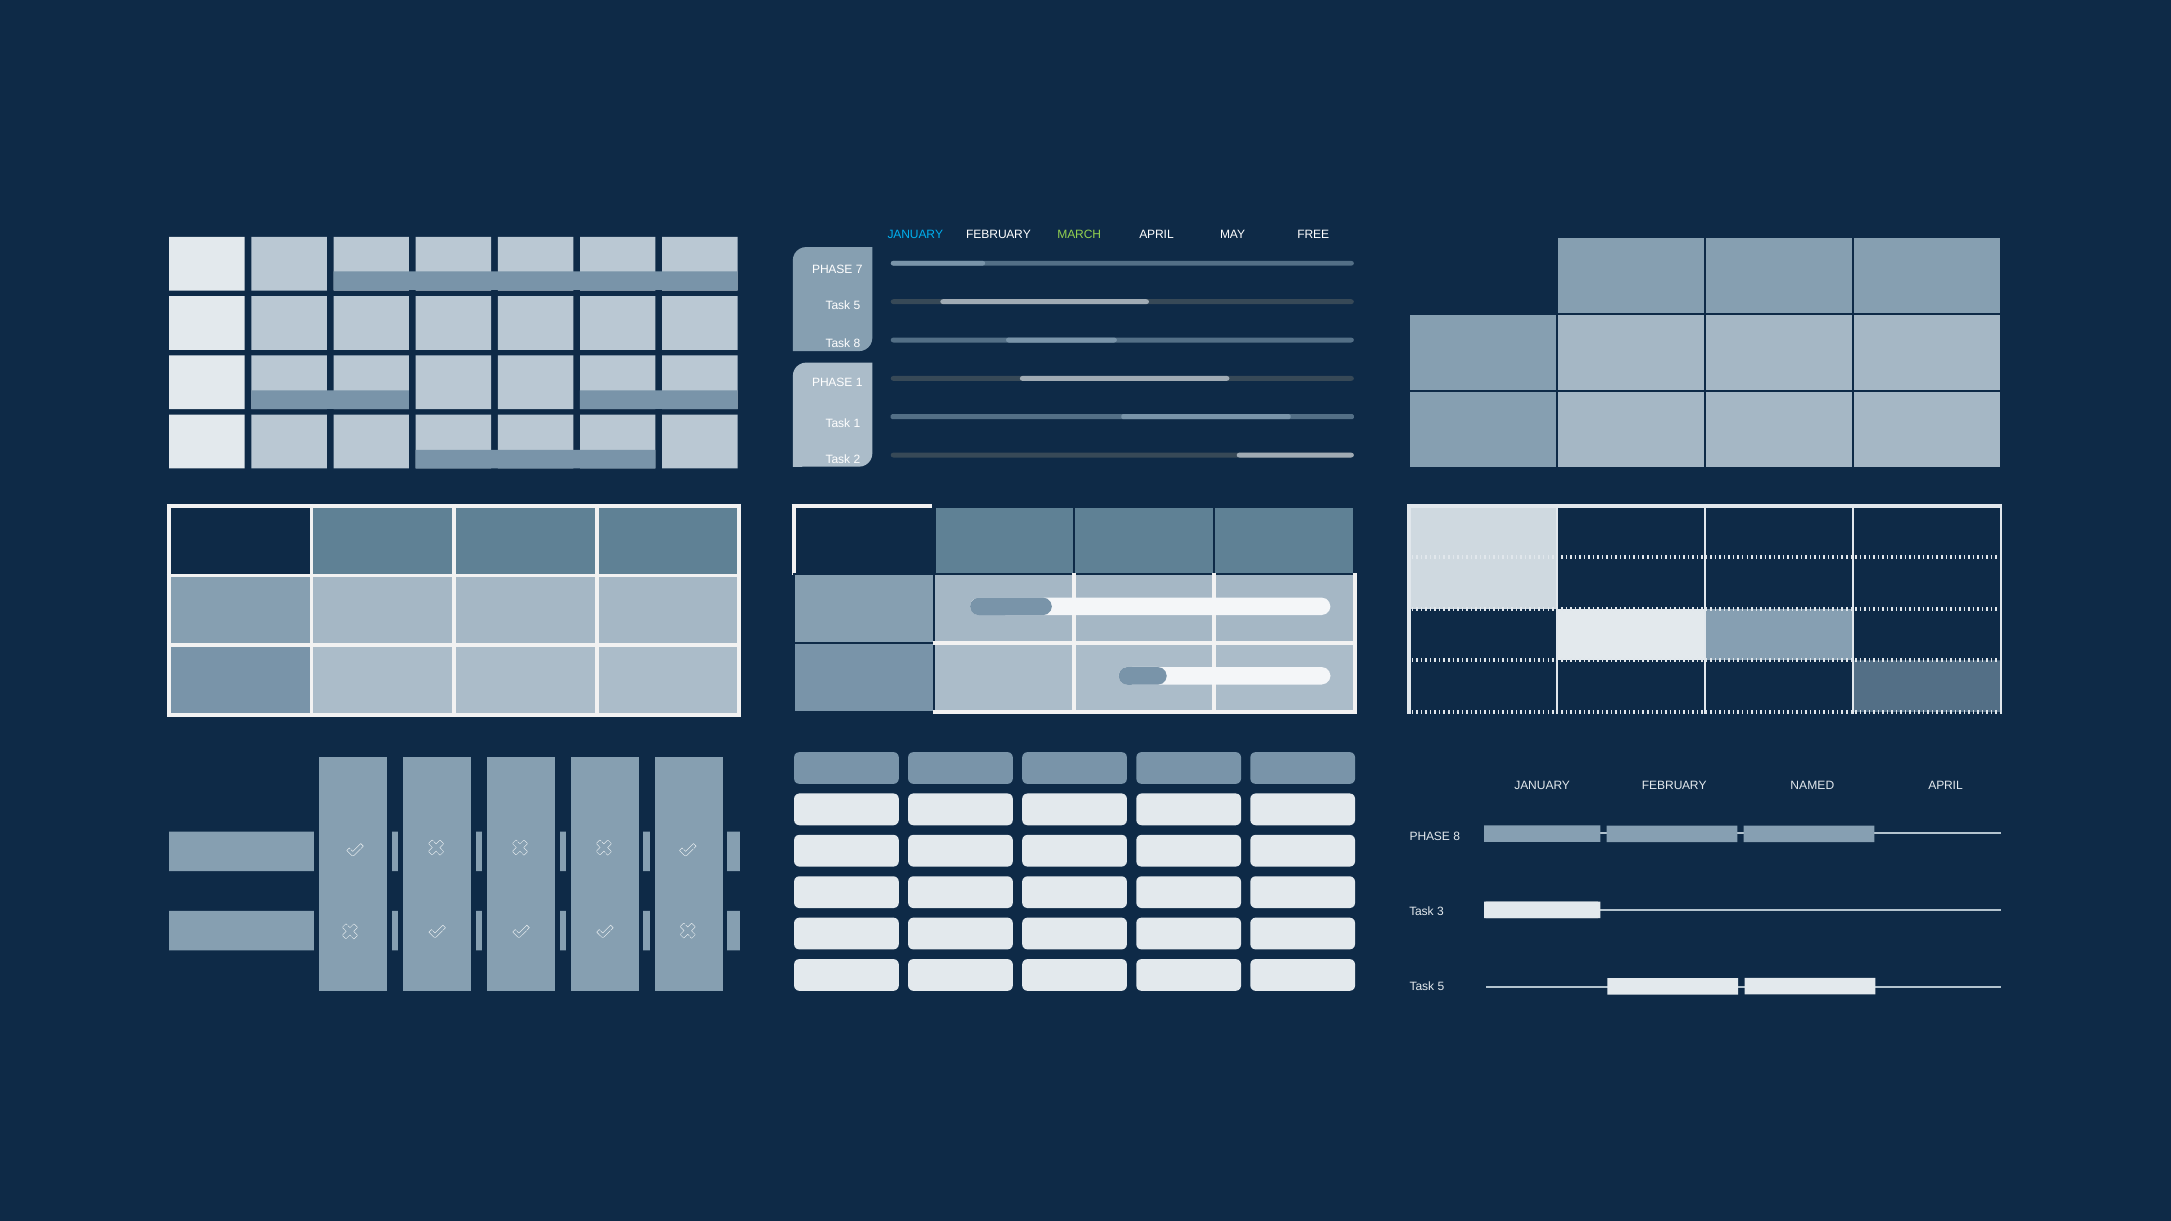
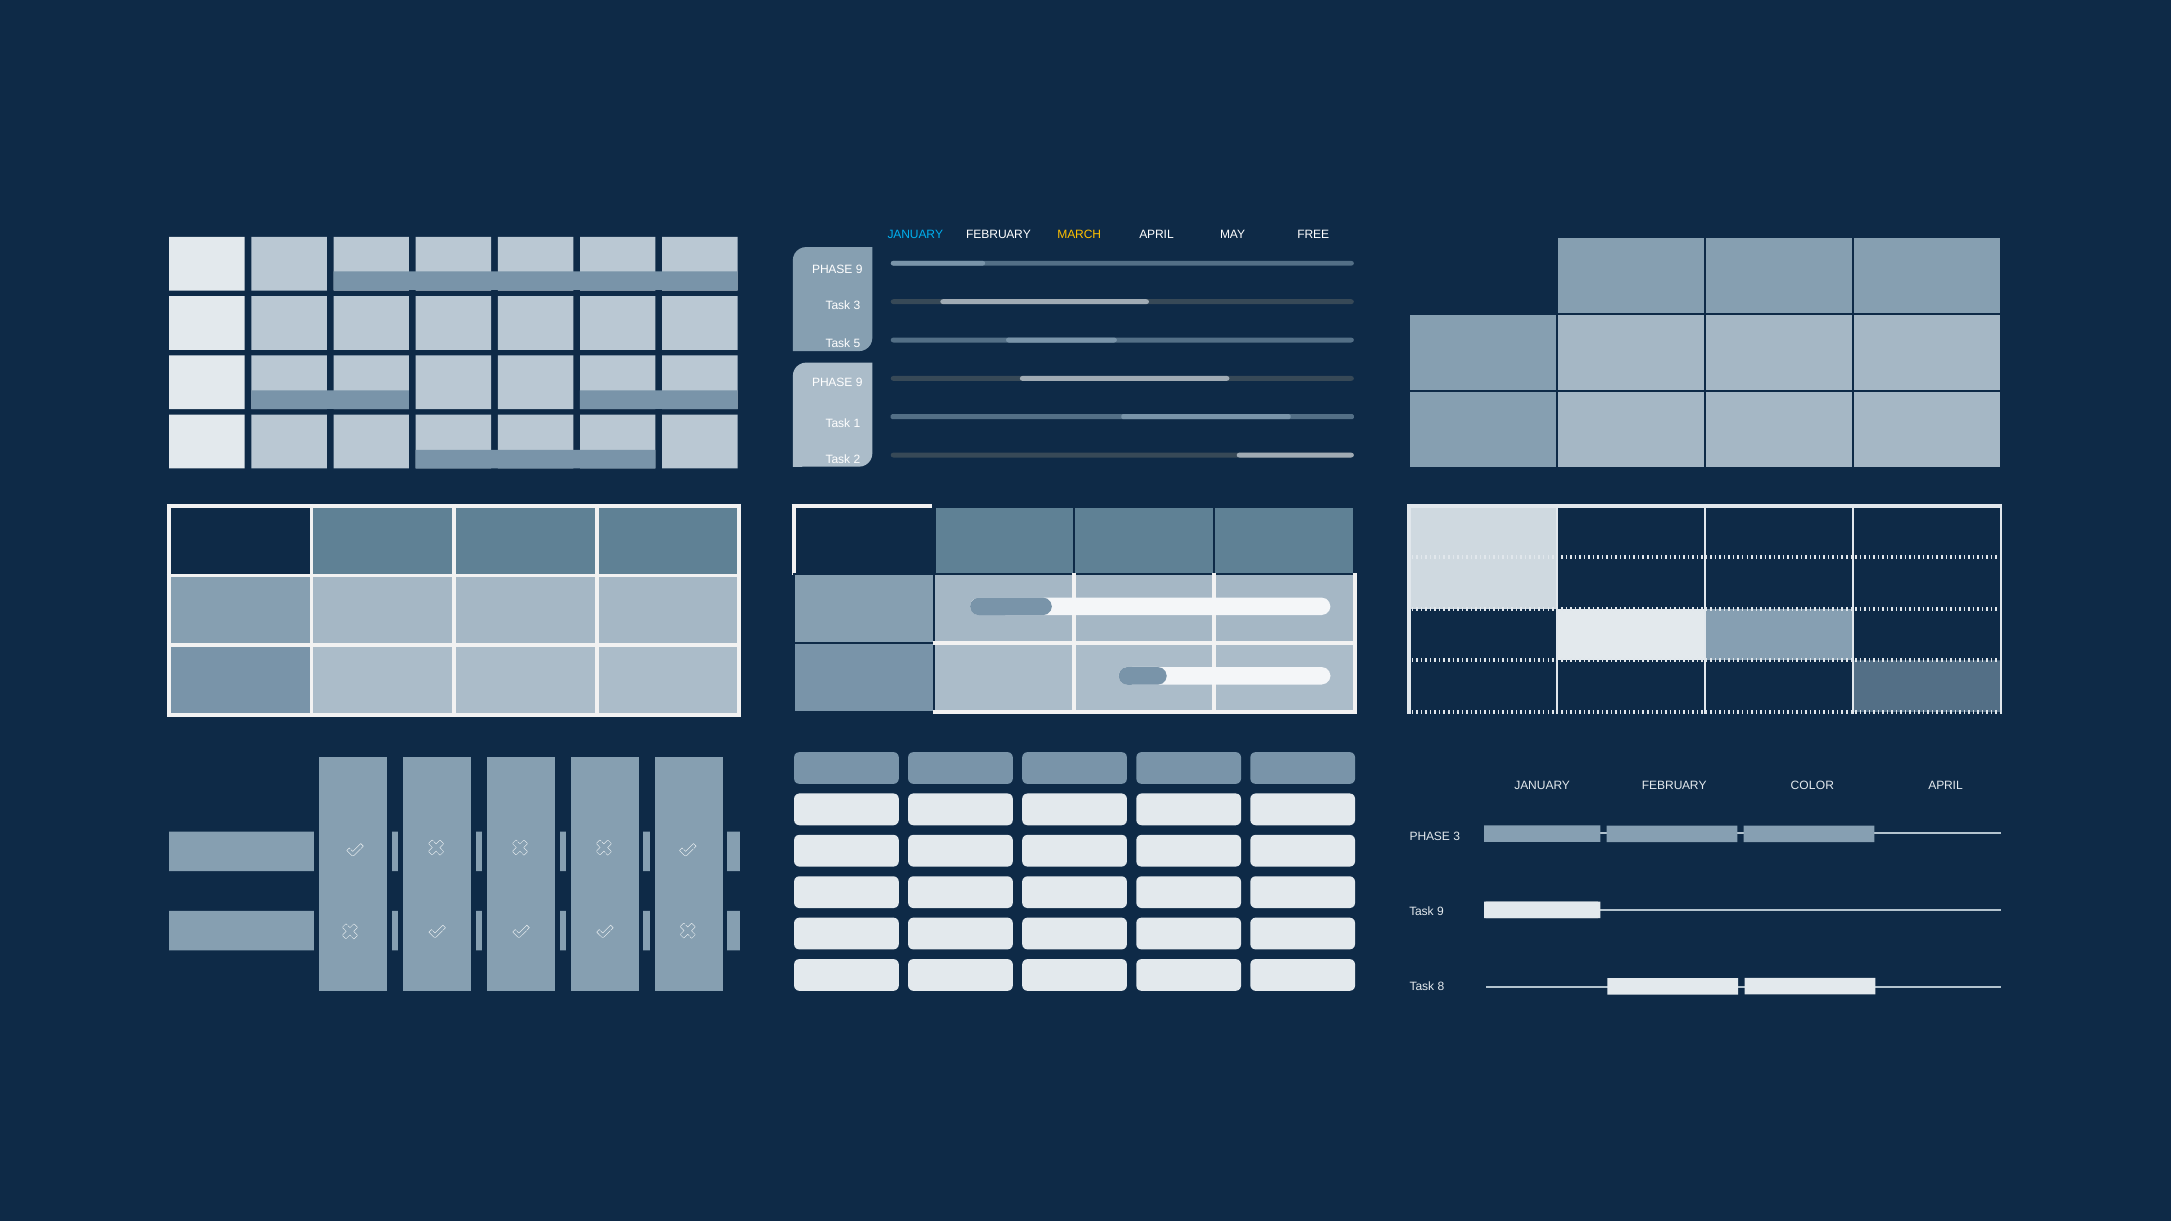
MARCH colour: light green -> yellow (1079, 234)
7: 7 -> 9 (859, 269)
5: 5 -> 3 (857, 306)
Task 8: 8 -> 5 (857, 344)
1: 1 -> 9 (859, 383)
NAMED: NAMED -> COLOR (1812, 786)
PHASE 8: 8 -> 3 (1457, 836)
Task 3: 3 -> 9 (1440, 912)
5: 5 -> 8 (1441, 987)
